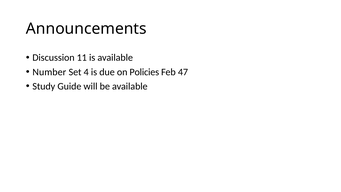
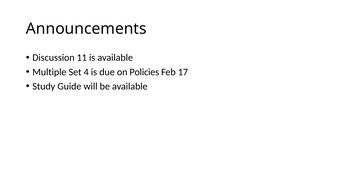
Number: Number -> Multiple (49, 72)
47: 47 -> 17 (183, 72)
